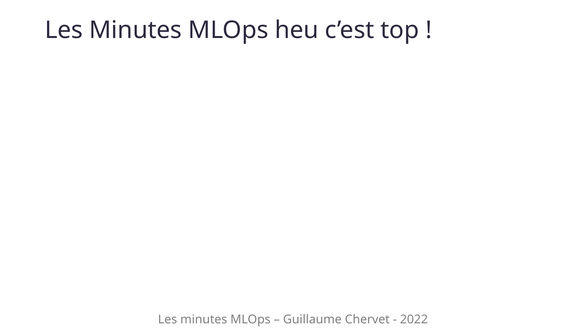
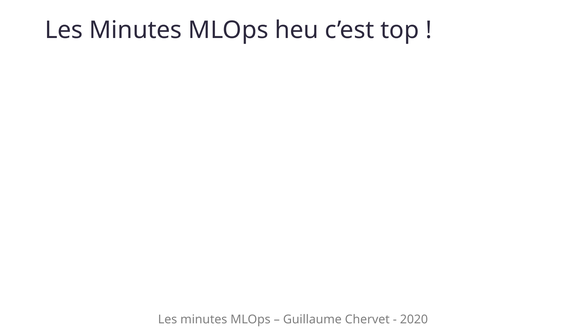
2022: 2022 -> 2020 (414, 320)
